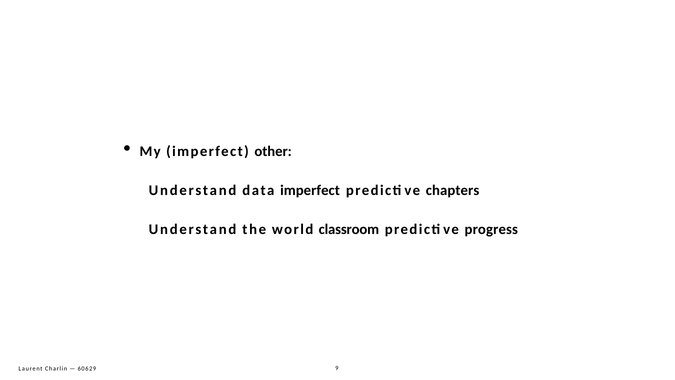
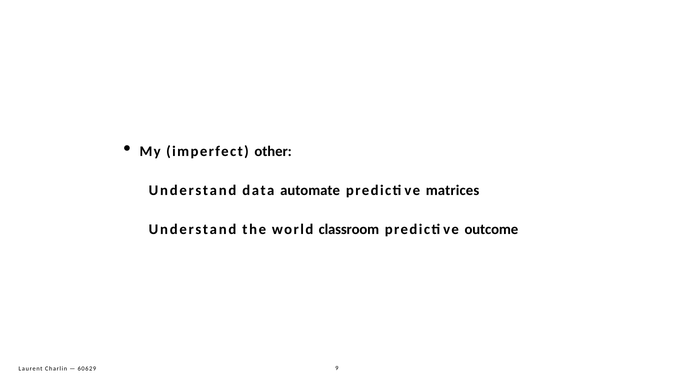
data imperfect: imperfect -> automate (310, 190)
chapters: chapters -> matrices (453, 190)
progress: progress -> outcome (491, 229)
